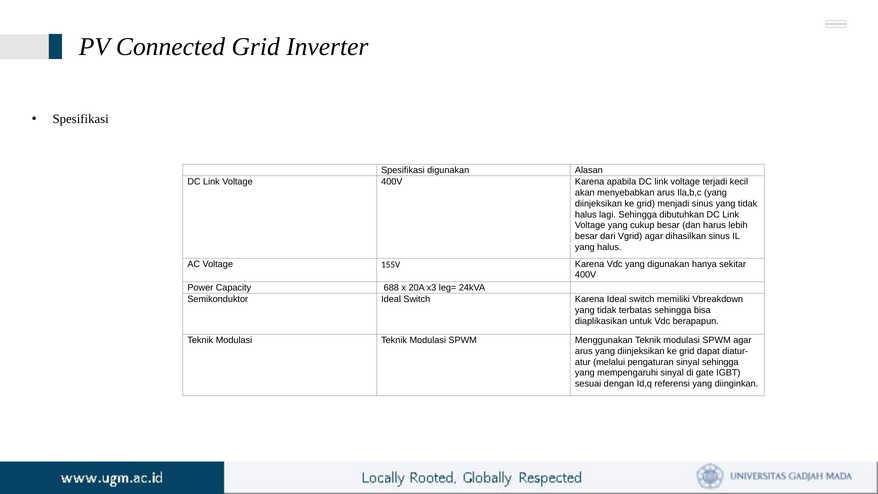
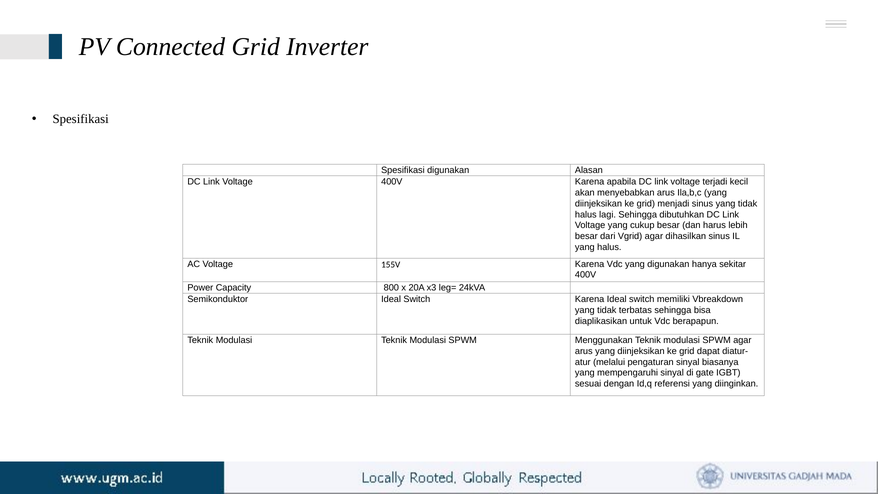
688: 688 -> 800 (391, 287)
sinyal sehingga: sehingga -> biasanya (720, 362)
